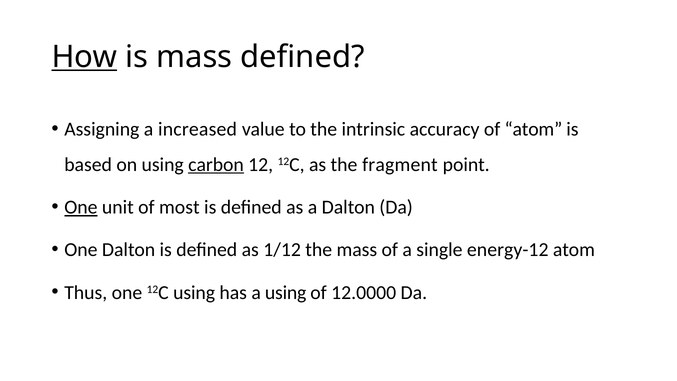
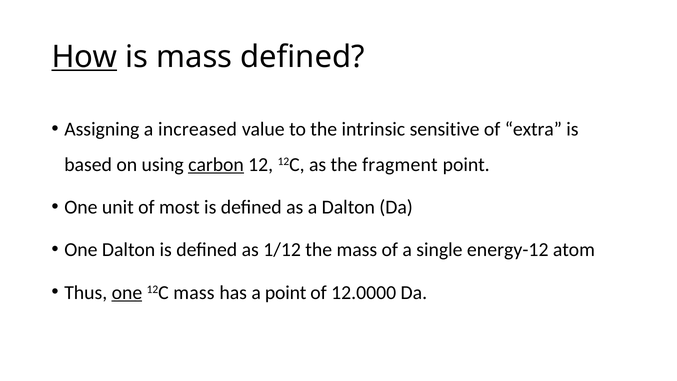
accuracy: accuracy -> sensitive (445, 129)
of atom: atom -> extra (533, 129)
One underline: present -> none (81, 207)
one underline: none -> present (127, 292)
12C using: using -> mass (194, 292)
a using: using -> point (286, 292)
